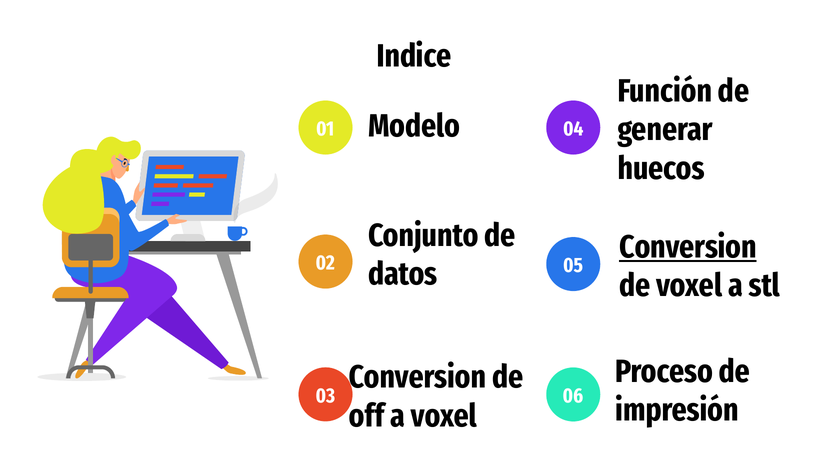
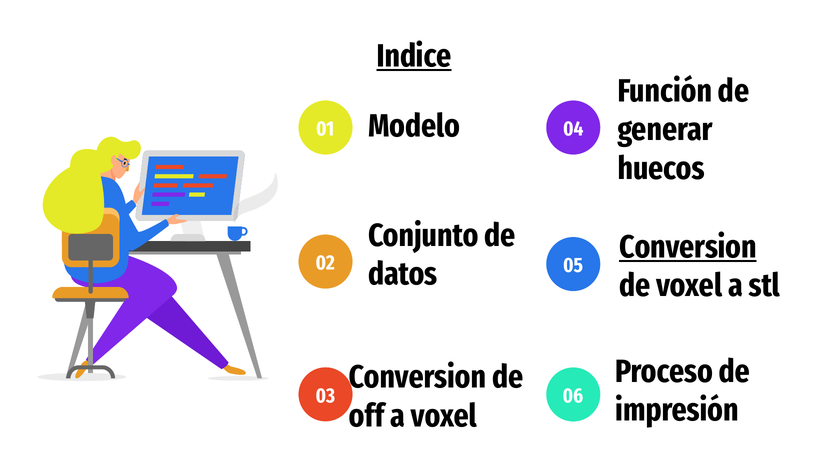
Indice underline: none -> present (414, 56)
